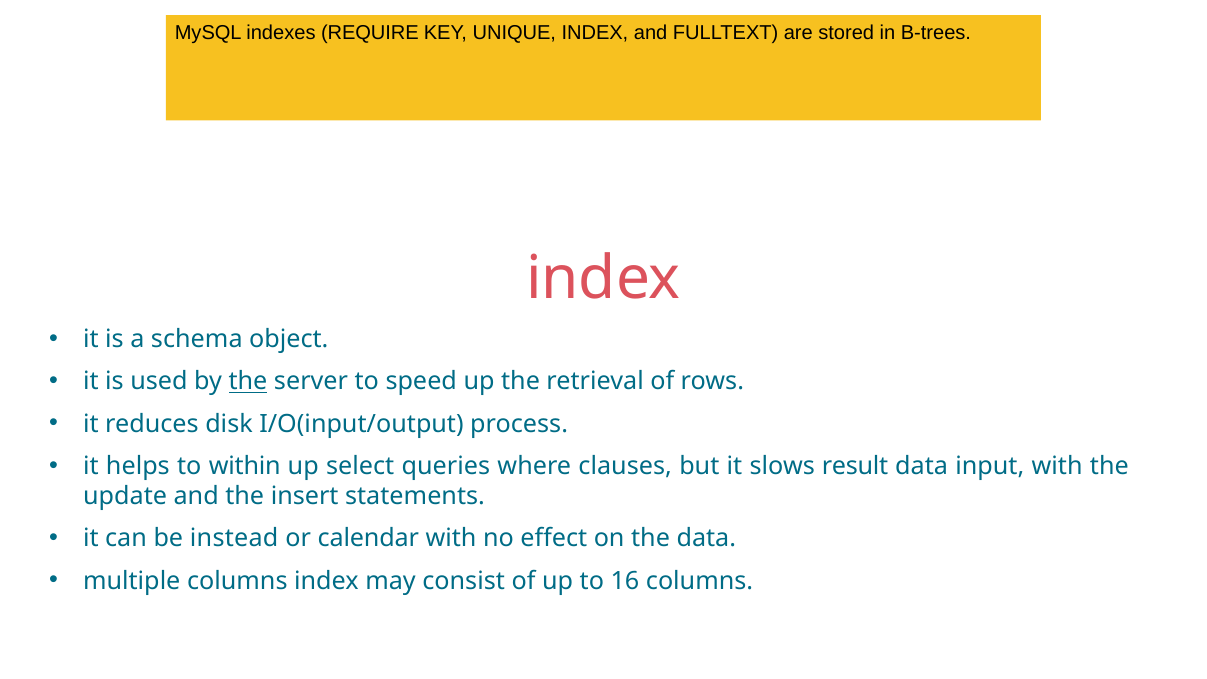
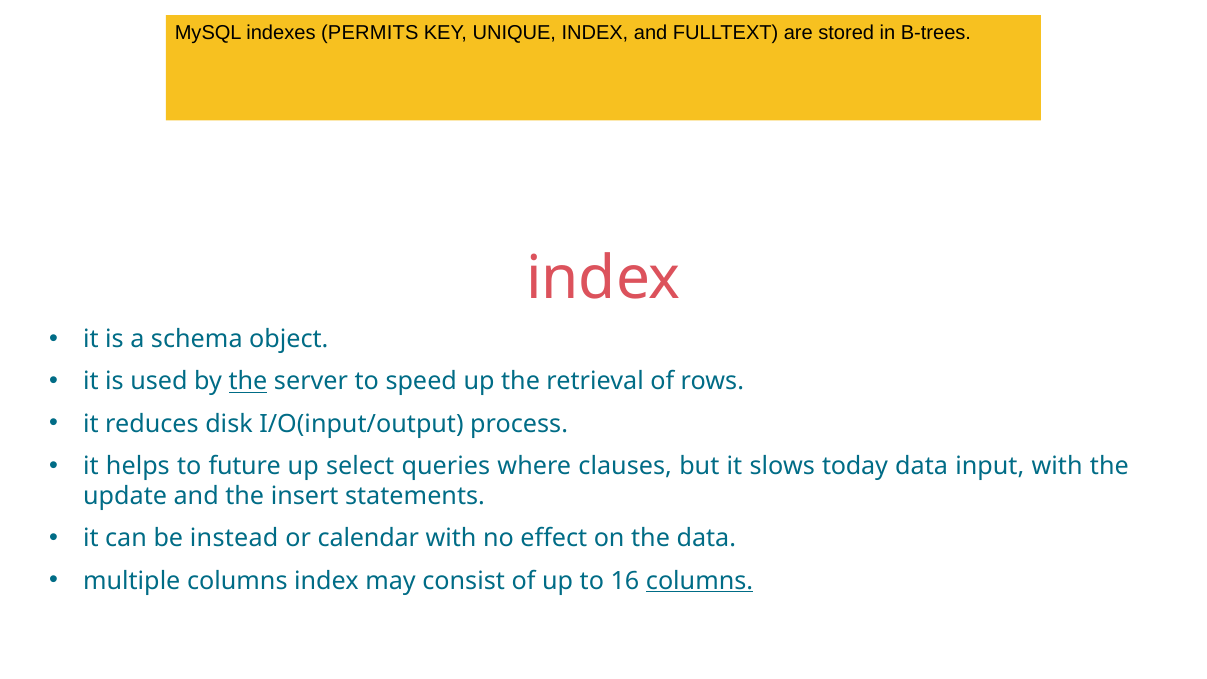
REQUIRE: REQUIRE -> PERMITS (370, 33)
to within: within -> future (245, 466)
result: result -> today (855, 466)
columns underline: none -> present (700, 581)
